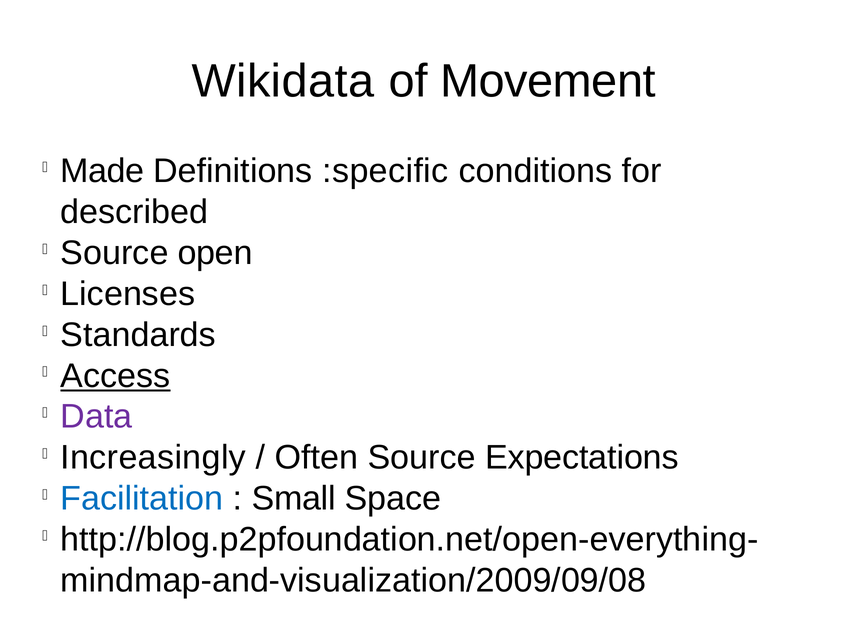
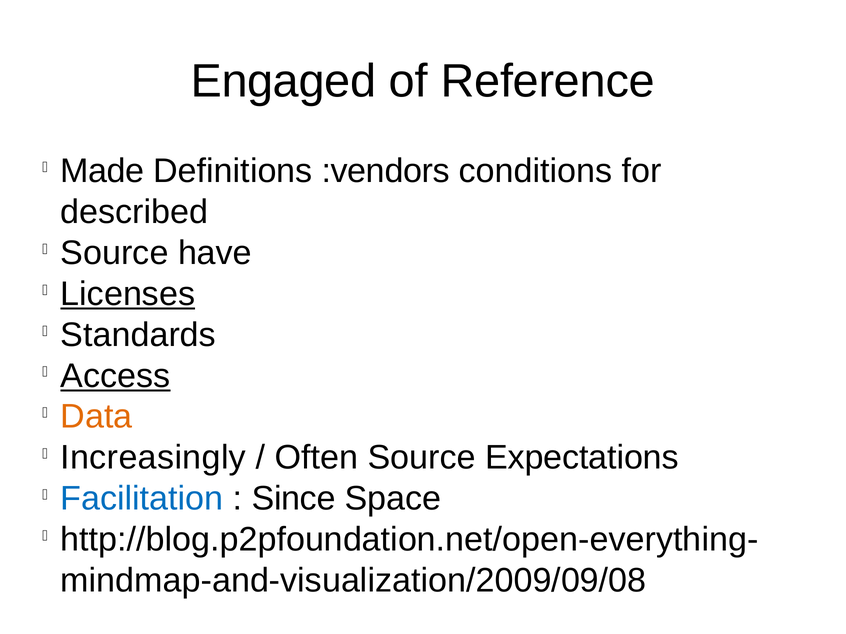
Wikidata: Wikidata -> Engaged (283, 82)
Movement: Movement -> Reference (548, 82)
:specific: :specific -> :vendors (386, 171)
open: open -> have (215, 253)
Licenses underline: none -> present (128, 294)
Data colour: purple -> orange (96, 417)
Small: Small -> Since (294, 499)
